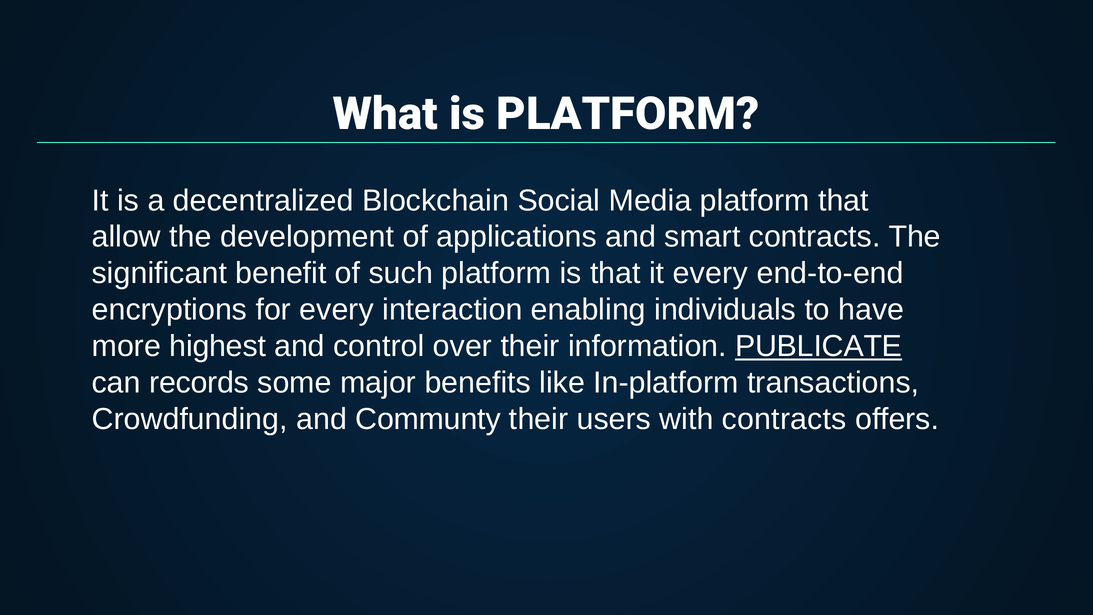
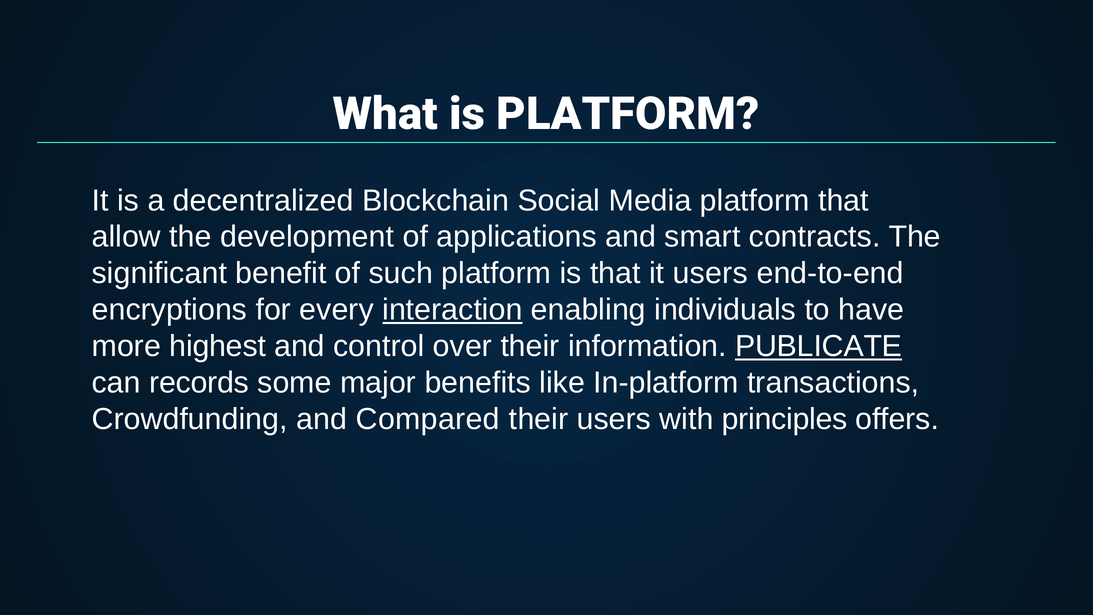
it every: every -> users (710, 273)
interaction underline: none -> present (452, 310)
Communty: Communty -> Compared (428, 419)
with contracts: contracts -> principles (785, 419)
